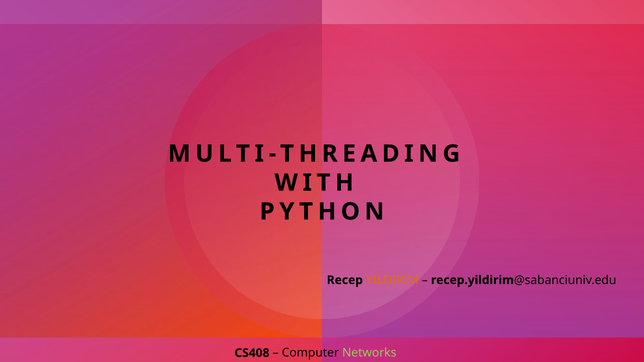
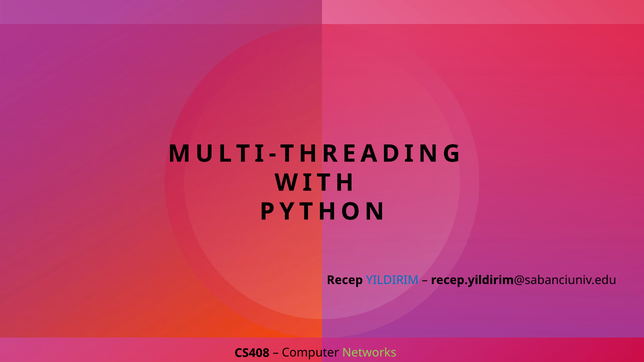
YILDIRIM colour: orange -> blue (392, 280)
